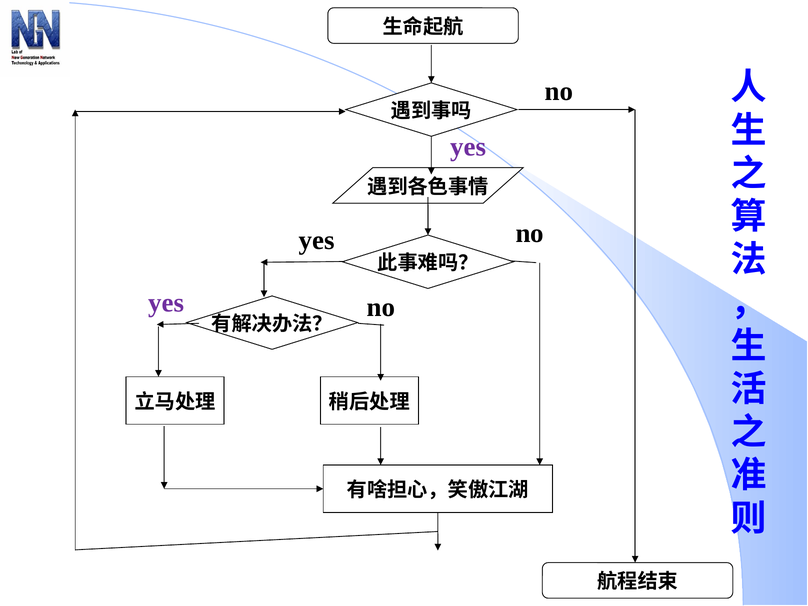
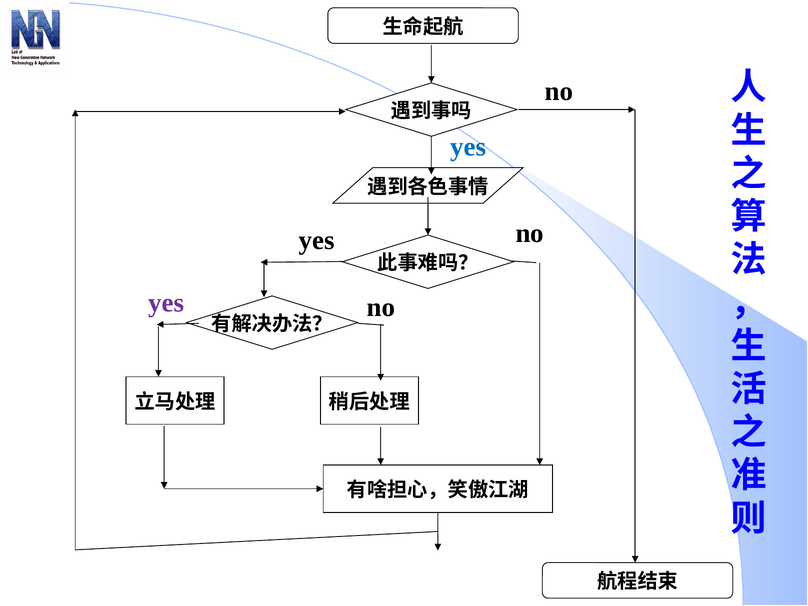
yes colour: purple -> blue (468, 147)
